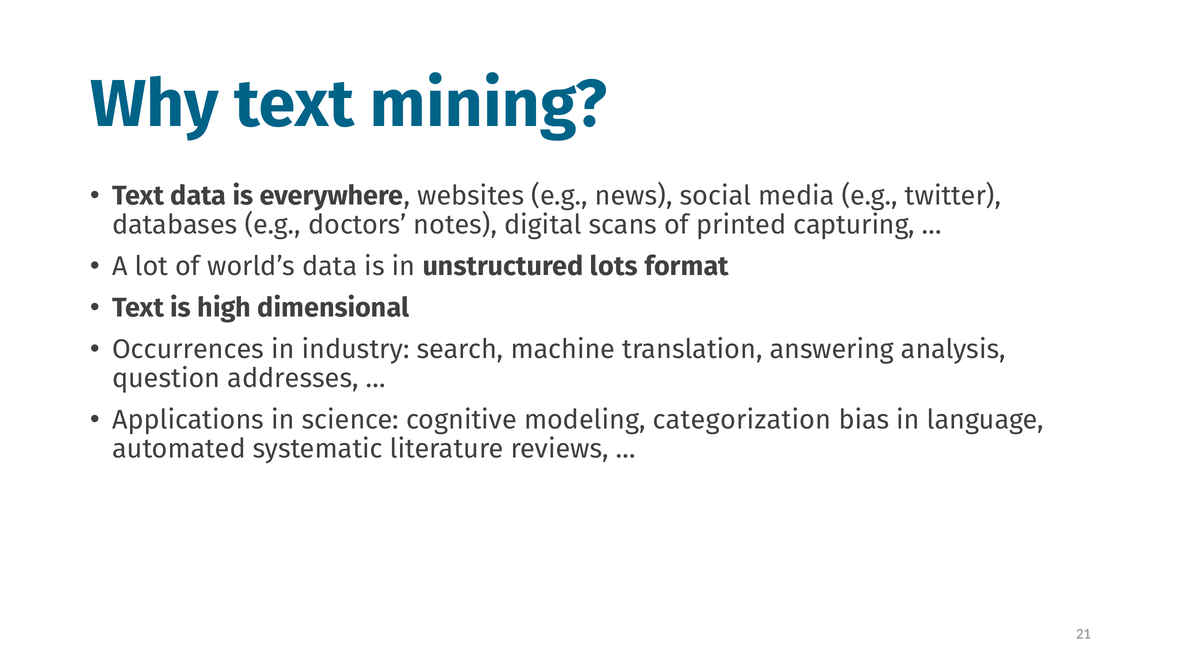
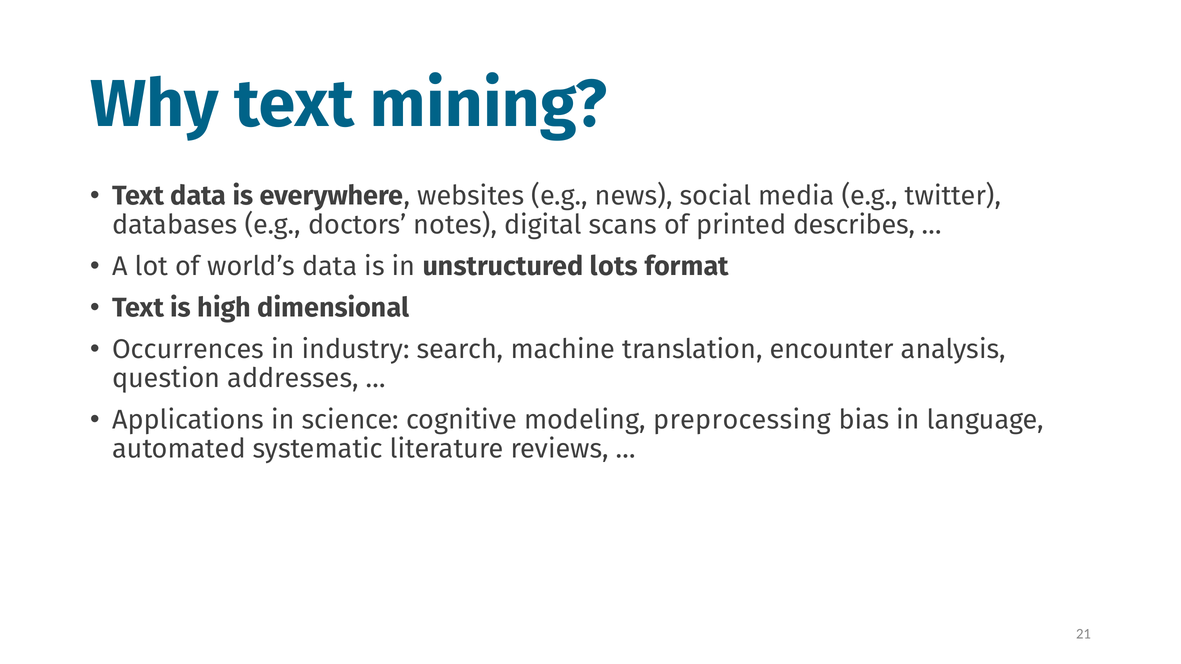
capturing: capturing -> describes (854, 225)
answering: answering -> encounter (832, 349)
categorization: categorization -> preprocessing (742, 420)
